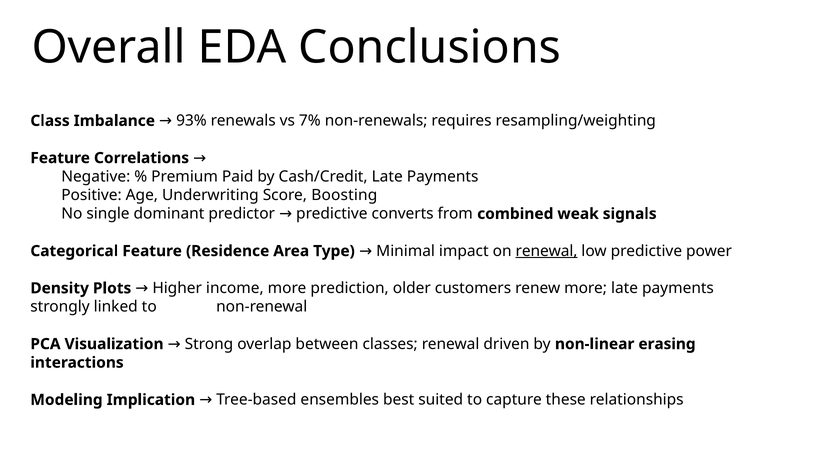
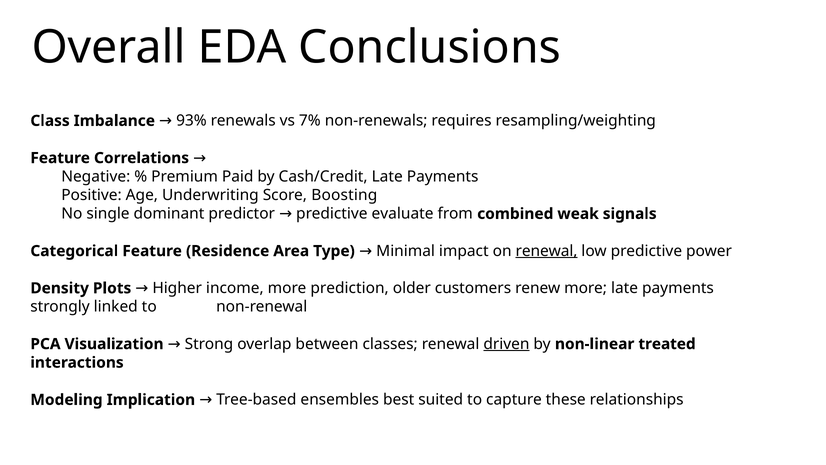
converts: converts -> evaluate (403, 214)
erasing: erasing -> treated (667, 344)
driven underline: none -> present (506, 344)
